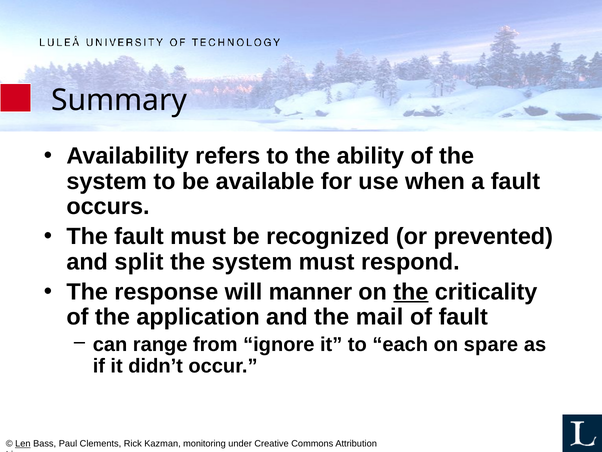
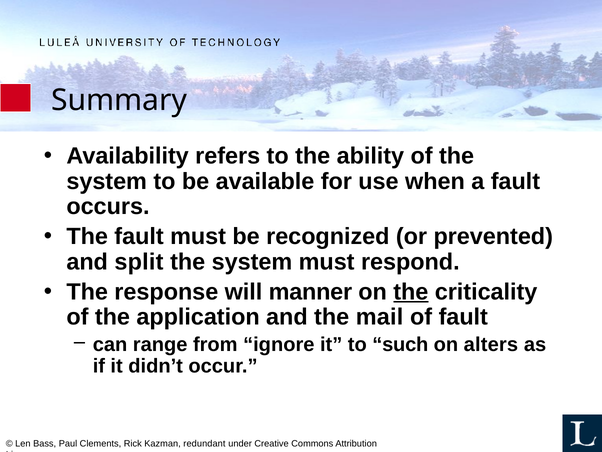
each: each -> such (400, 344)
spare: spare -> alters (491, 344)
Len underline: present -> none (23, 443)
monitoring: monitoring -> redundant (204, 443)
